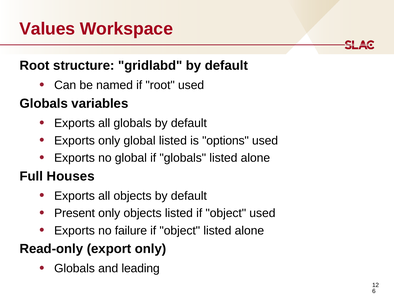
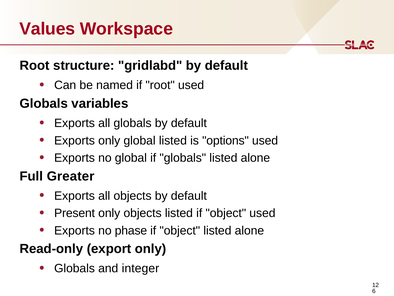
Houses: Houses -> Greater (71, 176)
failure: failure -> phase (131, 230)
leading: leading -> integer (140, 268)
